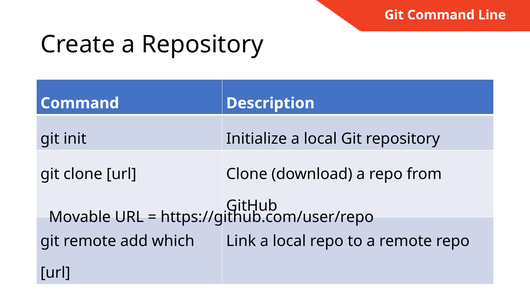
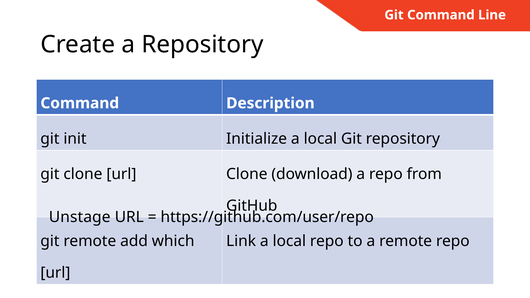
Movable: Movable -> Unstage (80, 217)
